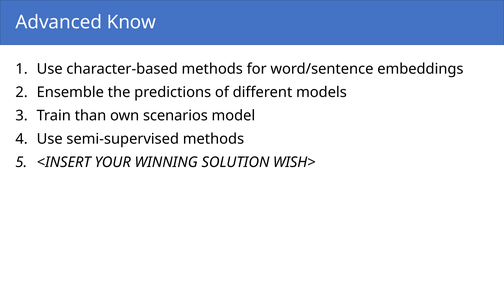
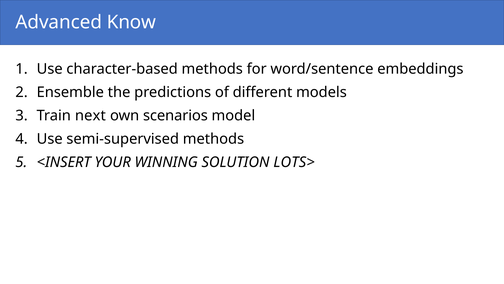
than: than -> next (90, 115)
WISH>: WISH> -> LOTS> (294, 162)
